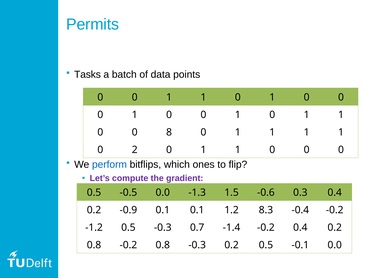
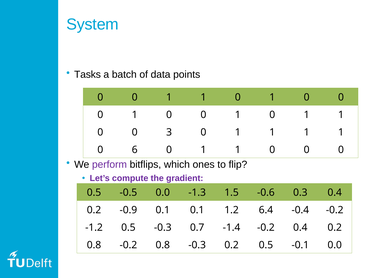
Permits: Permits -> System (93, 24)
8: 8 -> 3 (169, 132)
2: 2 -> 6 (135, 150)
perform colour: blue -> purple (109, 165)
8.3: 8.3 -> 6.4 (266, 210)
